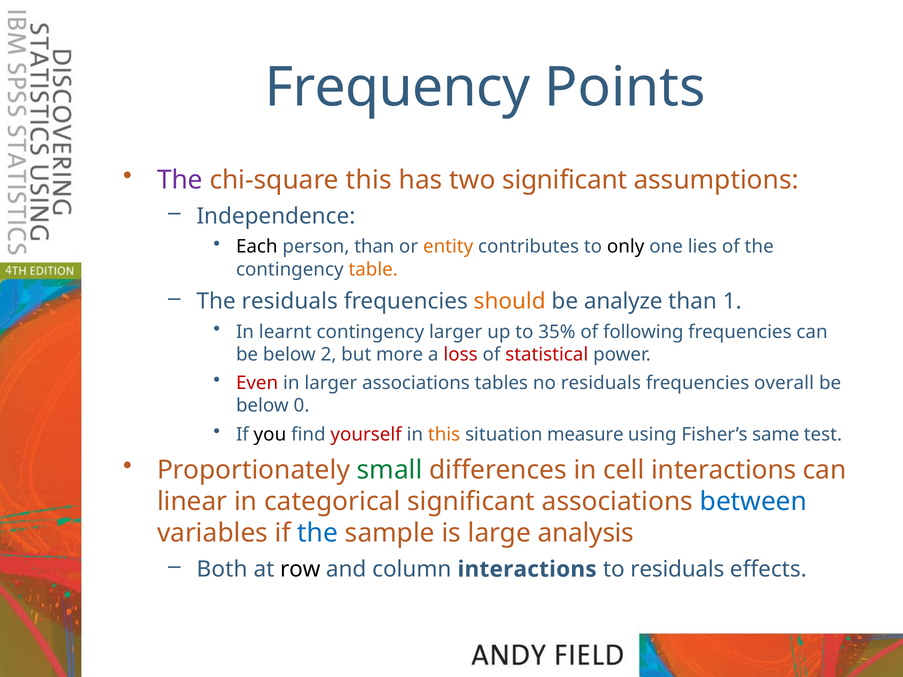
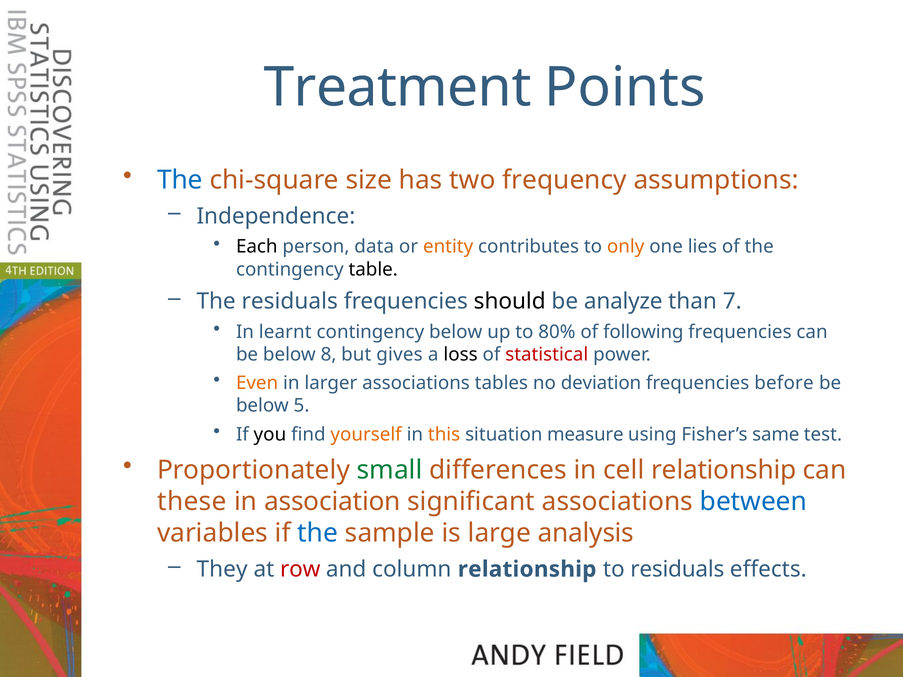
Frequency: Frequency -> Treatment (398, 87)
The colour: purple -> blue (180, 180)
chi-square this: this -> size (369, 180)
two significant: significant -> frequency (565, 180)
person than: than -> data (374, 247)
only colour: black -> orange (626, 247)
table colour: orange -> black (373, 269)
should colour: orange -> black (510, 302)
1: 1 -> 7 (732, 302)
contingency larger: larger -> below (456, 332)
35%: 35% -> 80% (557, 332)
2: 2 -> 8 (329, 355)
more: more -> gives (400, 355)
loss colour: red -> black (461, 355)
Even colour: red -> orange (257, 383)
no residuals: residuals -> deviation (601, 383)
overall: overall -> before (784, 383)
0: 0 -> 5 (302, 406)
yourself colour: red -> orange (366, 434)
cell interactions: interactions -> relationship (724, 470)
linear: linear -> these (192, 502)
categorical: categorical -> association (332, 502)
Both: Both -> They (222, 569)
row colour: black -> red (300, 569)
column interactions: interactions -> relationship (527, 569)
